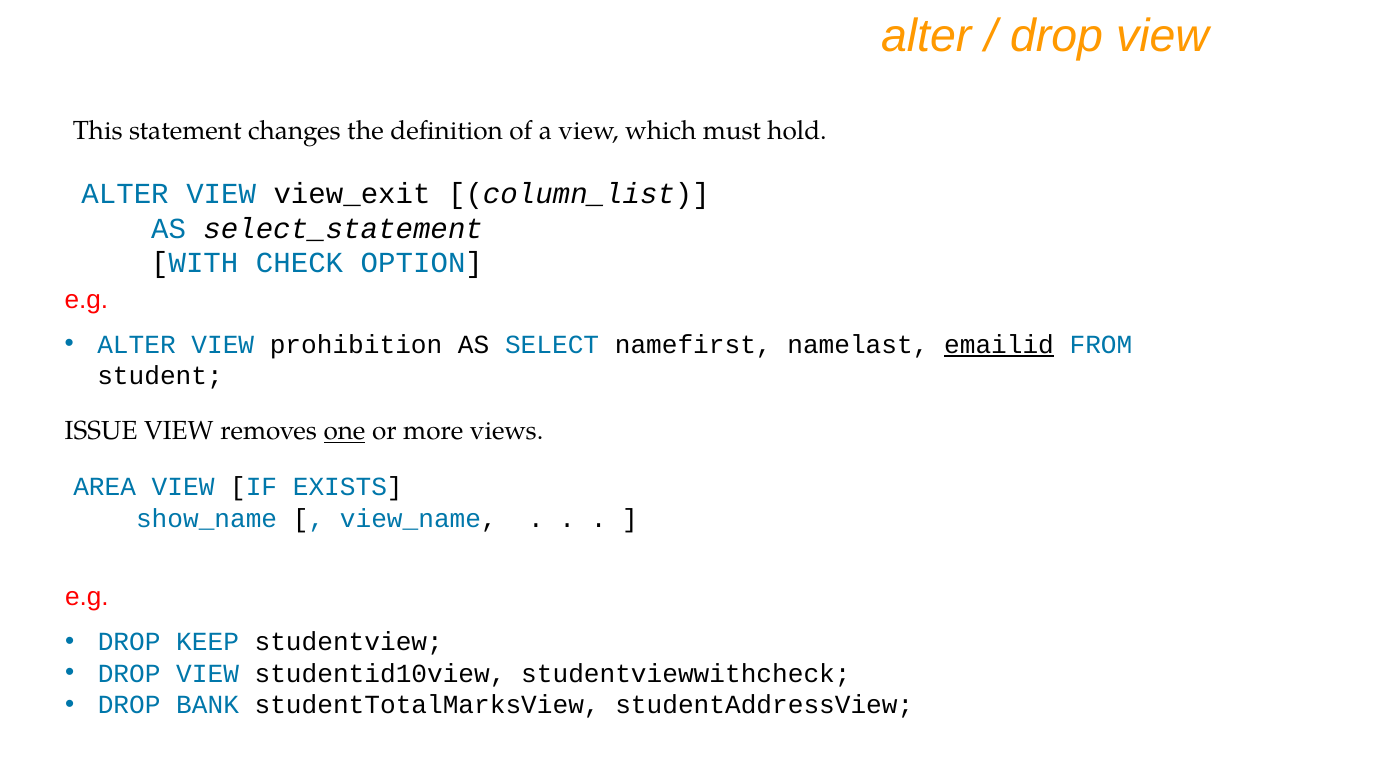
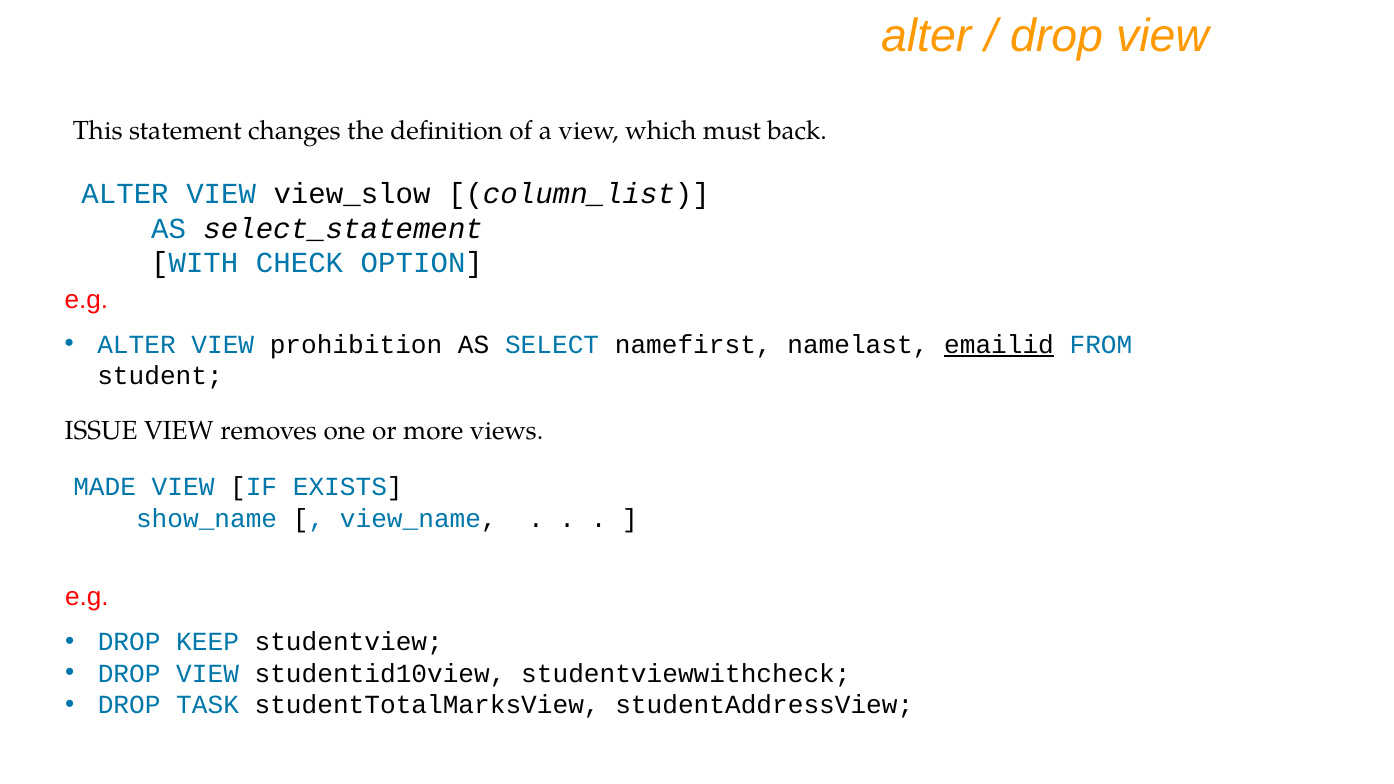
hold: hold -> back (797, 131)
view_exit: view_exit -> view_slow (352, 194)
one underline: present -> none (345, 431)
AREA: AREA -> MADE (105, 487)
BANK: BANK -> TASK (208, 705)
